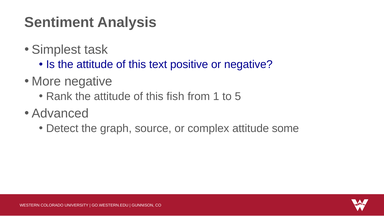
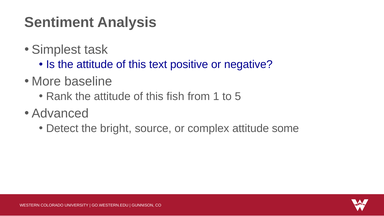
More negative: negative -> baseline (88, 81)
graph: graph -> bright (116, 128)
